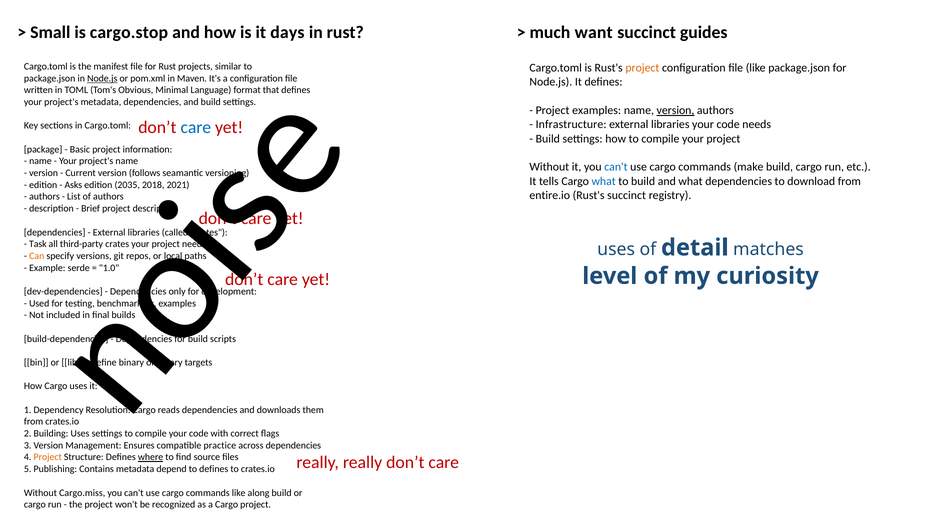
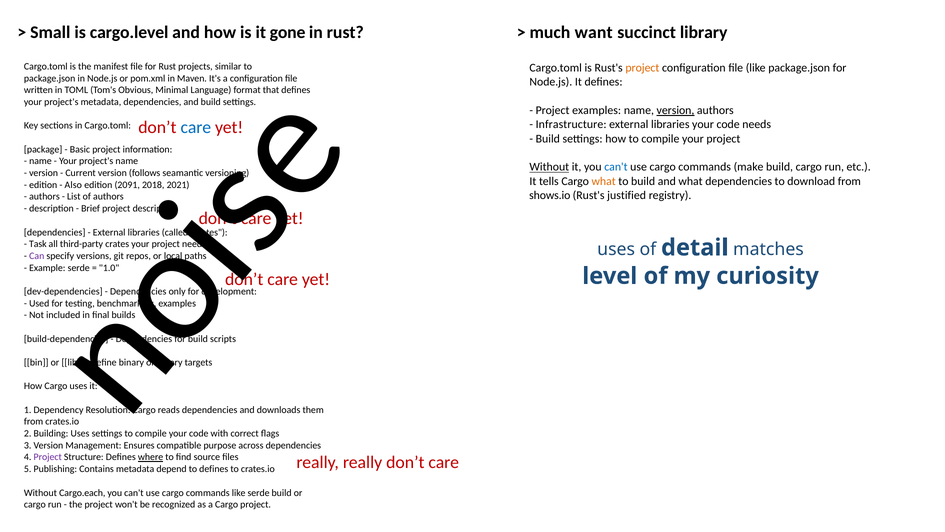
succinct guides: guides -> library (704, 32)
cargo.stop: cargo.stop -> cargo.level (129, 33)
days: days -> gone (288, 33)
Node.js underline: present -> none (102, 78)
Without underline: none -> present (549, 167)
what colour: blue -> orange (604, 181)
Asks: Asks -> Also (73, 185)
2035: 2035 -> 2091 (127, 185)
entire.io: entire.io -> shows.io (550, 195)
Rust's succinct: succinct -> justified (627, 195)
Can colour: orange -> purple (37, 256)
practice: practice -> purpose (220, 445)
Project colour: orange -> purple (48, 457)
Cargo.miss: Cargo.miss -> Cargo.each (82, 492)
like along: along -> serde (259, 492)
